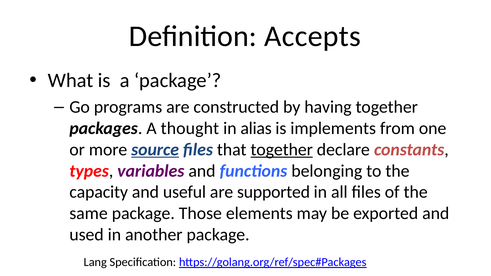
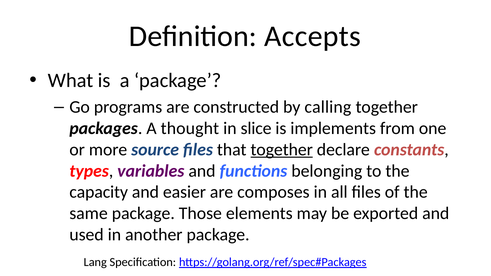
having: having -> calling (328, 107)
alias: alias -> slice (256, 128)
source underline: present -> none (155, 150)
useful: useful -> easier (184, 192)
supported: supported -> composes (273, 192)
